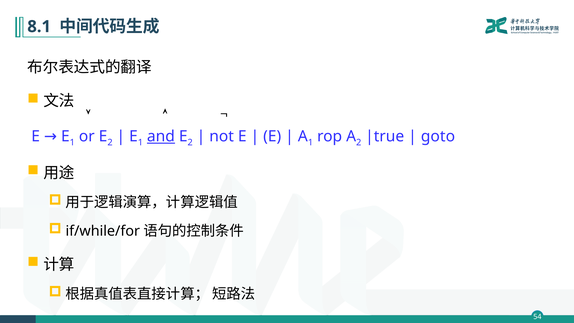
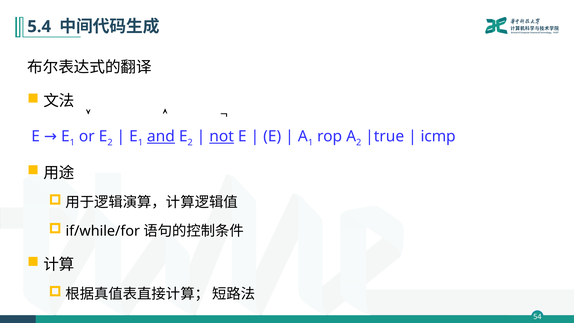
8.1: 8.1 -> 5.4 (39, 27)
not underline: none -> present (222, 136)
goto: goto -> icmp (438, 136)
